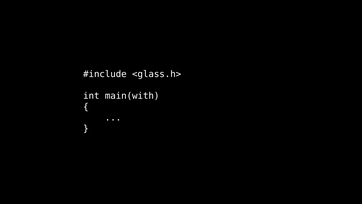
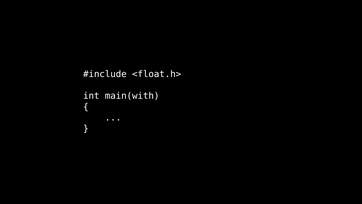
<glass.h>: <glass.h> -> <float.h> (157, 74)
